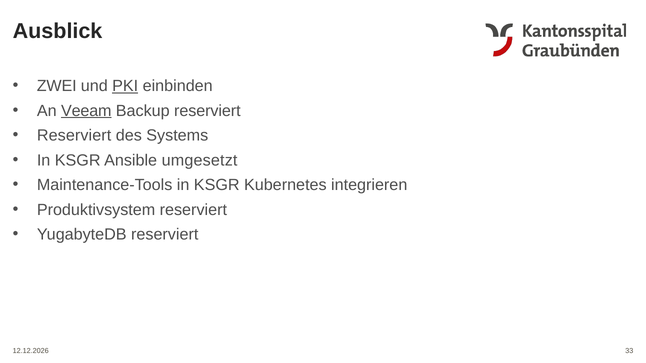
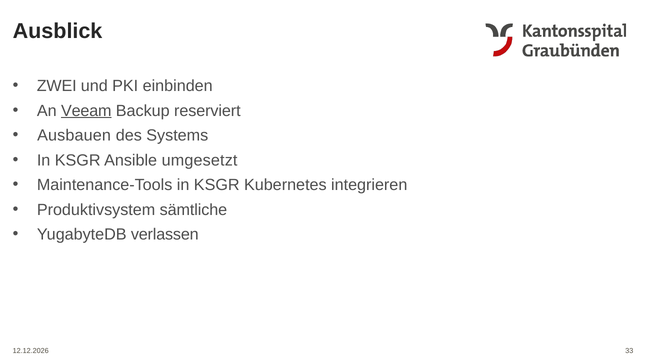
PKI underline: present -> none (125, 86)
Reserviert: Reserviert -> Ausbauen (74, 136)
Produktivsystem reserviert: reserviert -> sämtliche (193, 210)
YugabyteDB reserviert: reserviert -> verlassen (165, 235)
